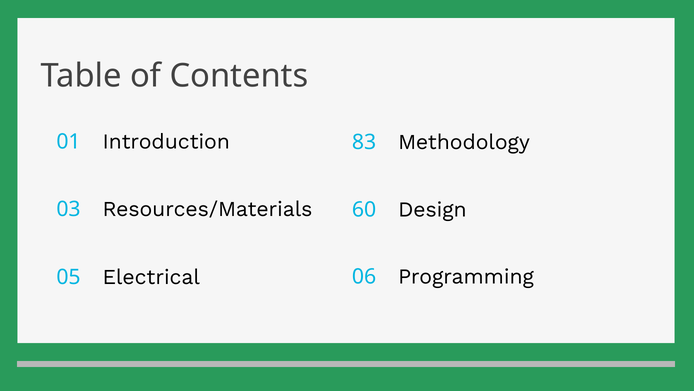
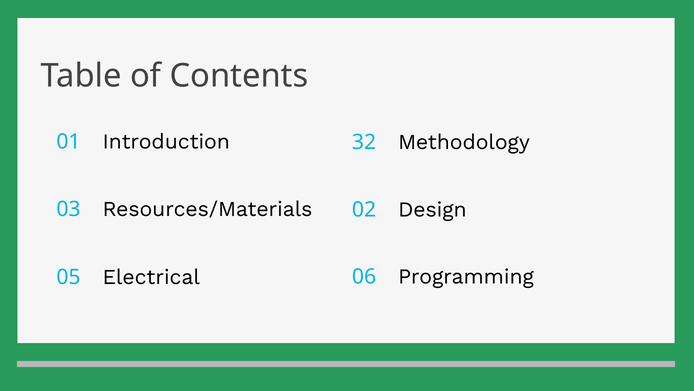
83: 83 -> 32 (364, 142)
60: 60 -> 02 (364, 209)
